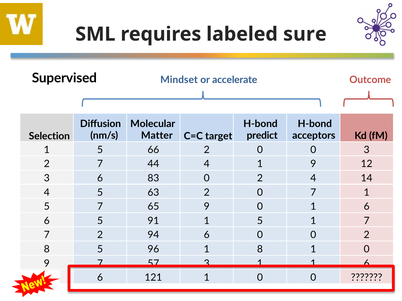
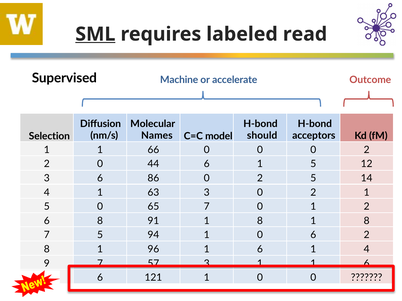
SML underline: none -> present (95, 34)
sure: sure -> read (305, 34)
Mindset: Mindset -> Machine (179, 80)
Matter: Matter -> Names (157, 136)
target: target -> model (219, 136)
predict: predict -> should (262, 136)
5: 5 -> 1 (100, 150)
66 2: 2 -> 0 (207, 150)
0 0 3: 3 -> 2 (367, 150)
2 7: 7 -> 0 (100, 164)
44 4: 4 -> 6 (207, 164)
9: 9 -> 5 (313, 164)
83: 83 -> 86 (153, 178)
2 4: 4 -> 5 (313, 178)
4 5: 5 -> 1 (100, 193)
63 2: 2 -> 3 (207, 193)
7: 7 -> 2 (313, 193)
5 7: 7 -> 0 (100, 207)
65 9: 9 -> 7 (207, 207)
0 1 6: 6 -> 2 (367, 207)
6 5: 5 -> 8 (100, 221)
91 1 5: 5 -> 8 (260, 221)
7: 7 -> 8 (367, 221)
7 2: 2 -> 5 (100, 235)
94 6: 6 -> 1 (207, 235)
0: 0 -> 6 (313, 235)
5: 5 -> 1 (100, 250)
96 1 8: 8 -> 6 (260, 250)
0: 0 -> 4 (367, 250)
